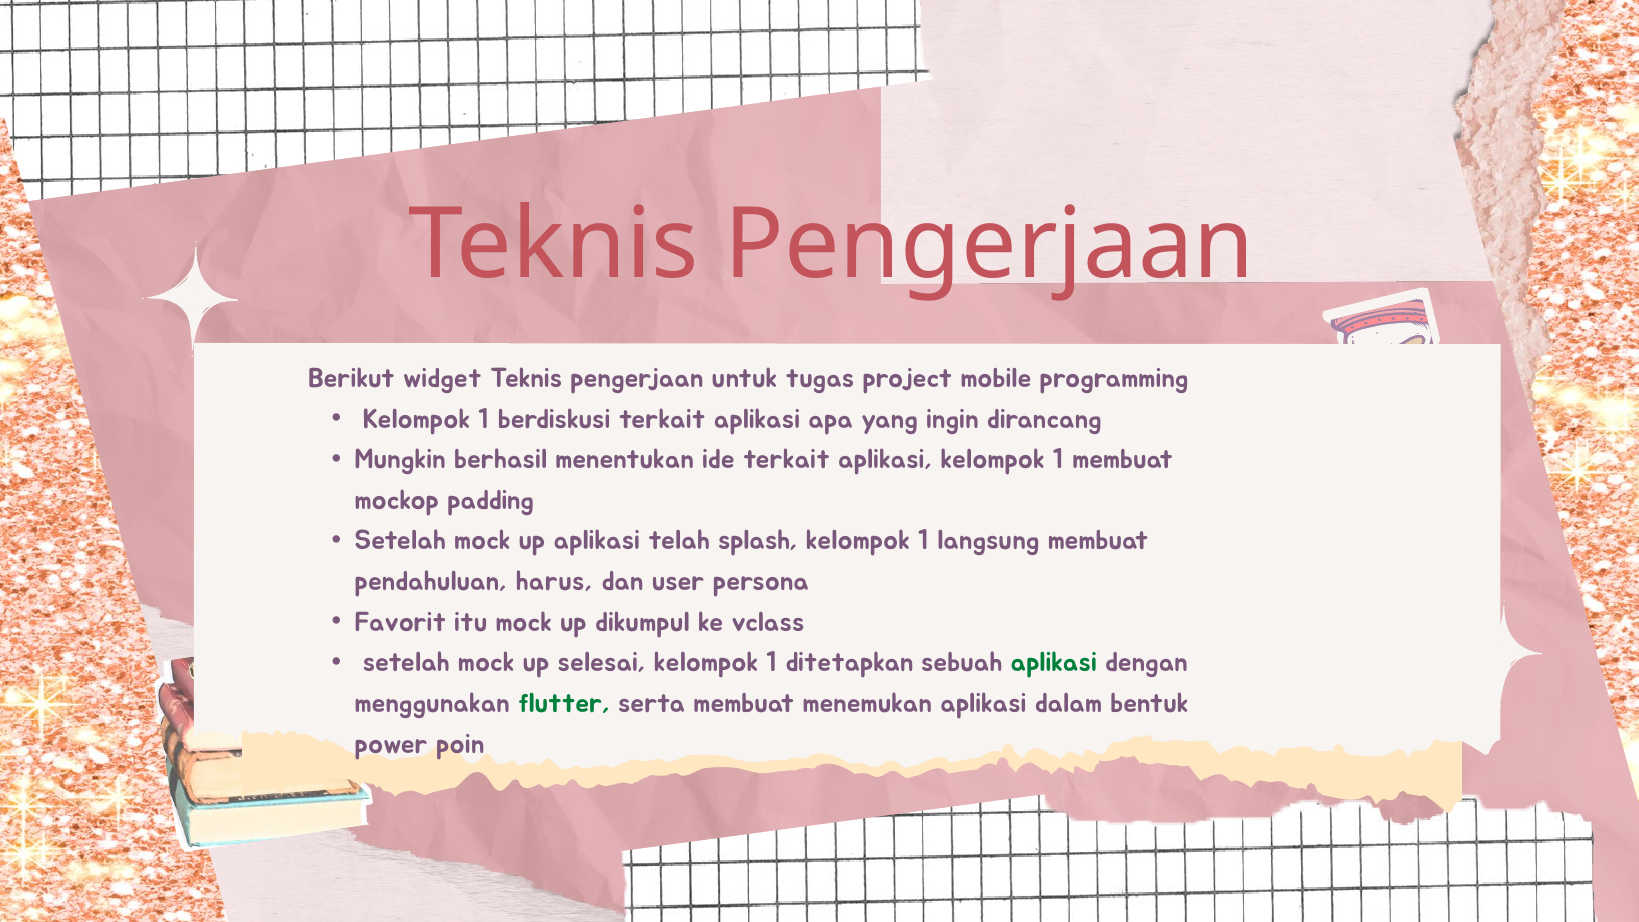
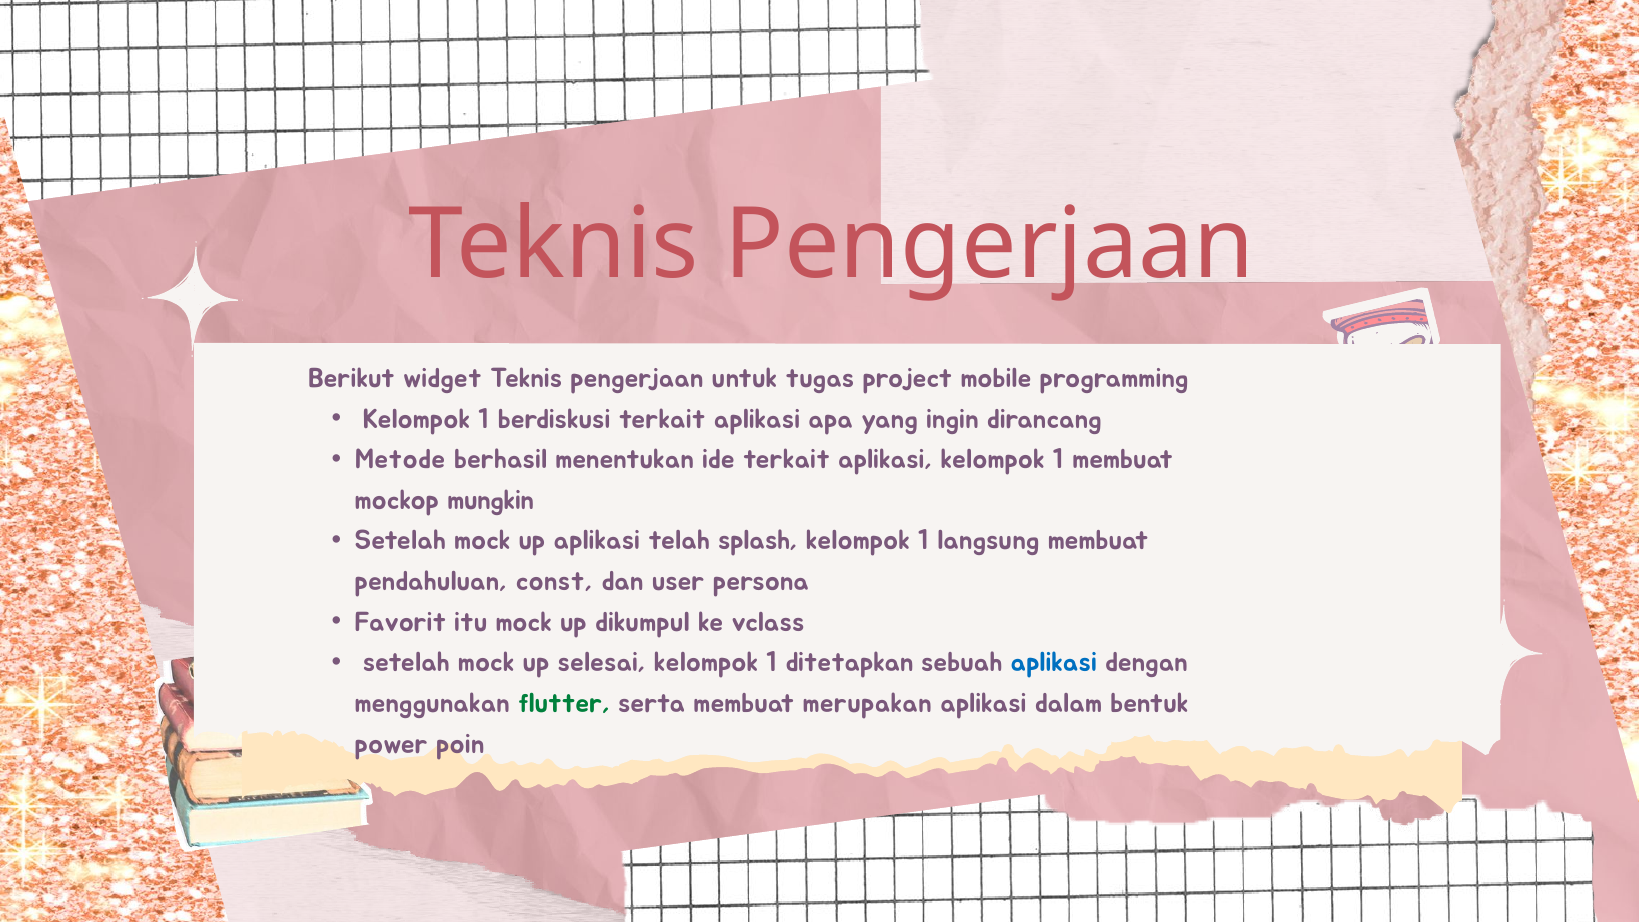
Mungkin: Mungkin -> Metode (400, 460)
padding: padding -> mungkin (491, 500)
harus: harus -> const (554, 582)
aplikasi colour: green -> blue (1054, 663)
menemukan: menemukan -> merupakan (867, 704)
